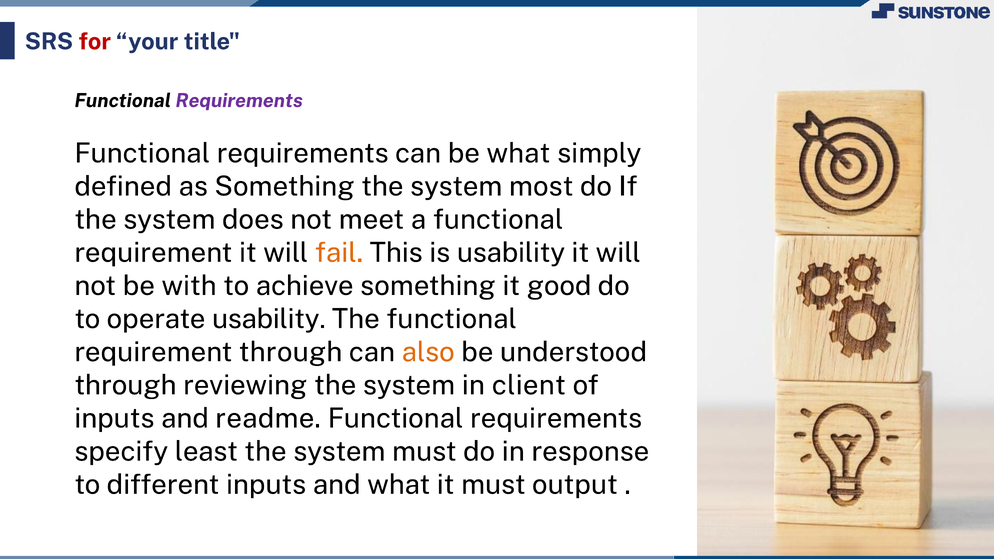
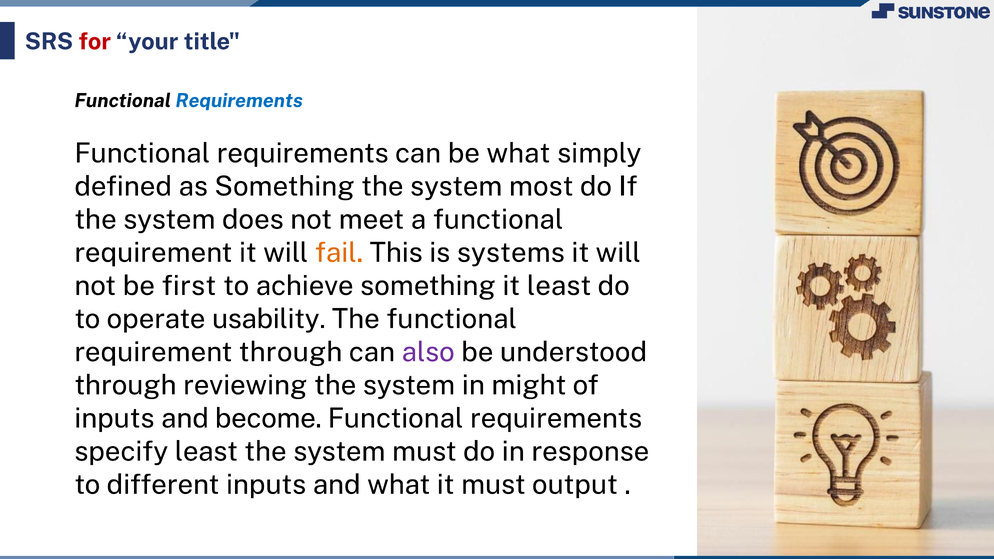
Requirements colour: purple -> blue (239, 101)
is usability: usability -> systems (511, 253)
with: with -> first (189, 286)
it good: good -> least (559, 286)
also colour: orange -> purple (428, 352)
client: client -> might (529, 385)
readme: readme -> become (268, 418)
